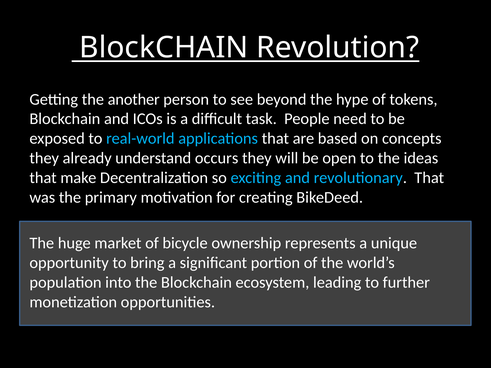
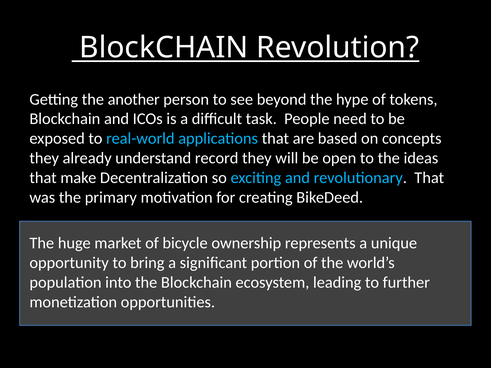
occurs: occurs -> record (217, 158)
